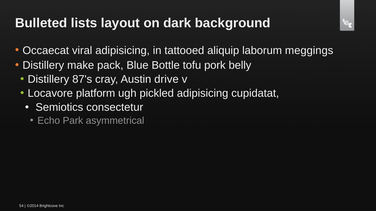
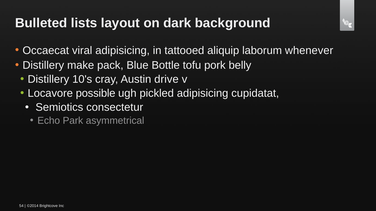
meggings: meggings -> whenever (309, 51)
87's: 87's -> 10's (82, 79)
platform: platform -> possible (96, 93)
